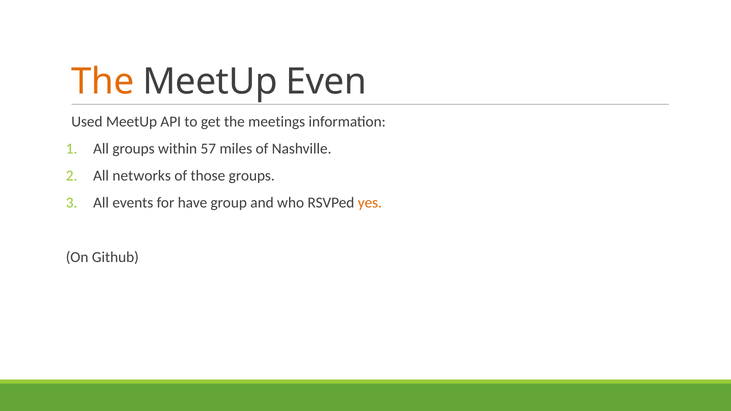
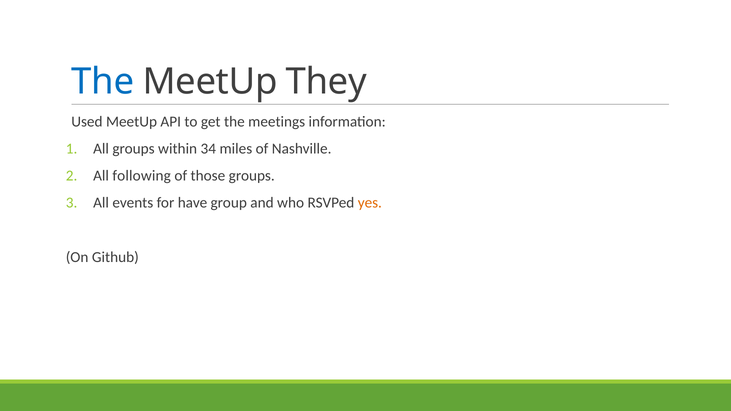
The colour: orange -> blue (103, 82)
Even: Even -> They (326, 82)
57: 57 -> 34 (208, 149)
networks: networks -> following (142, 176)
